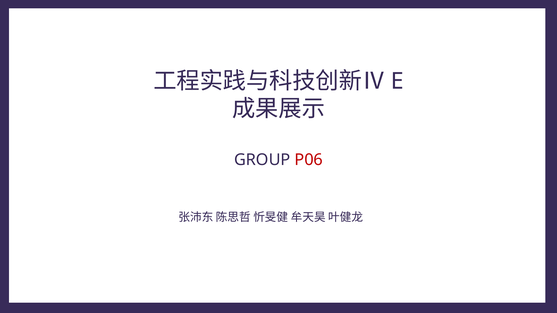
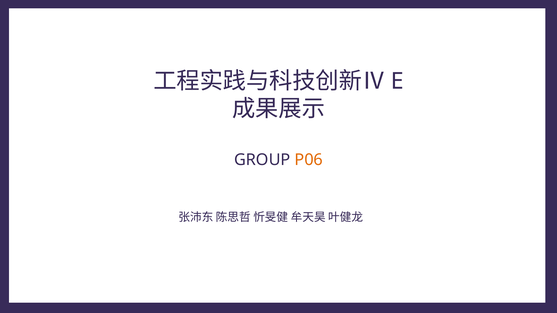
P06 colour: red -> orange (309, 160)
